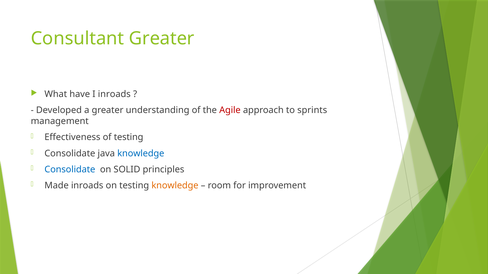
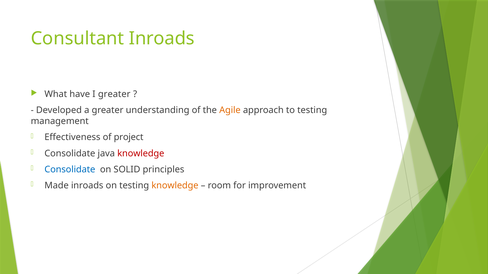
Consultant Greater: Greater -> Inroads (162, 38)
I inroads: inroads -> greater (114, 94)
Agile colour: red -> orange (230, 111)
to sprints: sprints -> testing (312, 111)
of testing: testing -> project (129, 138)
knowledge colour: blue -> red (141, 154)
